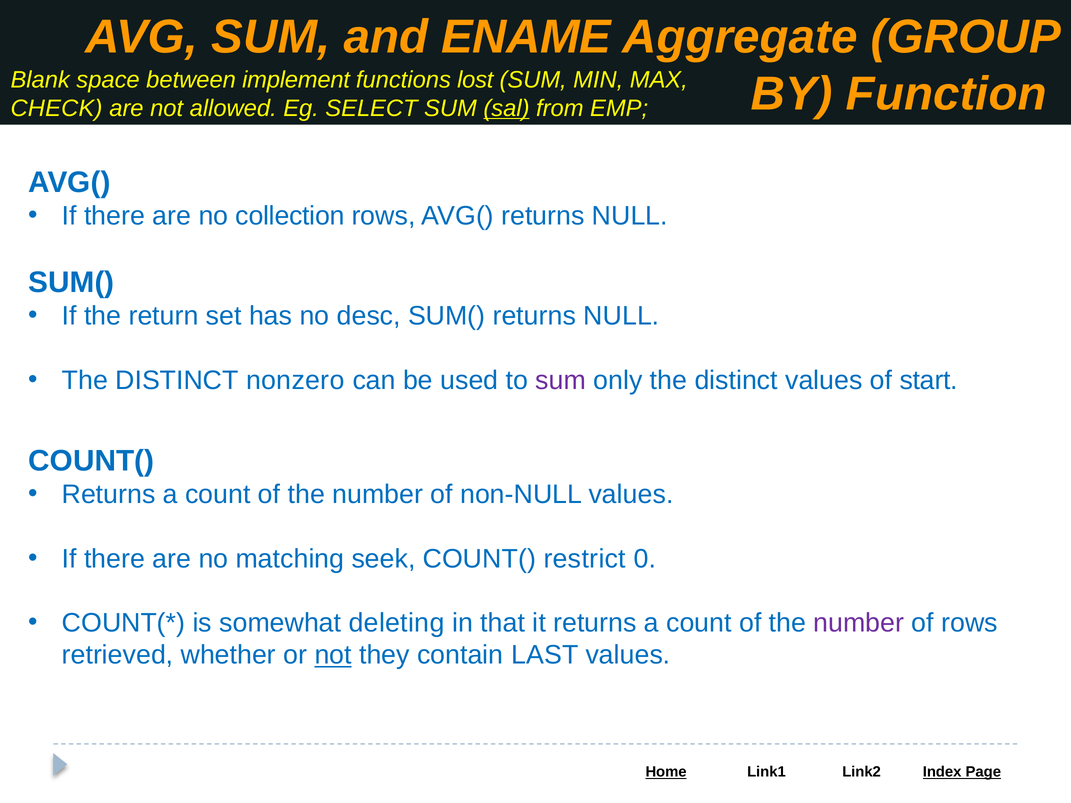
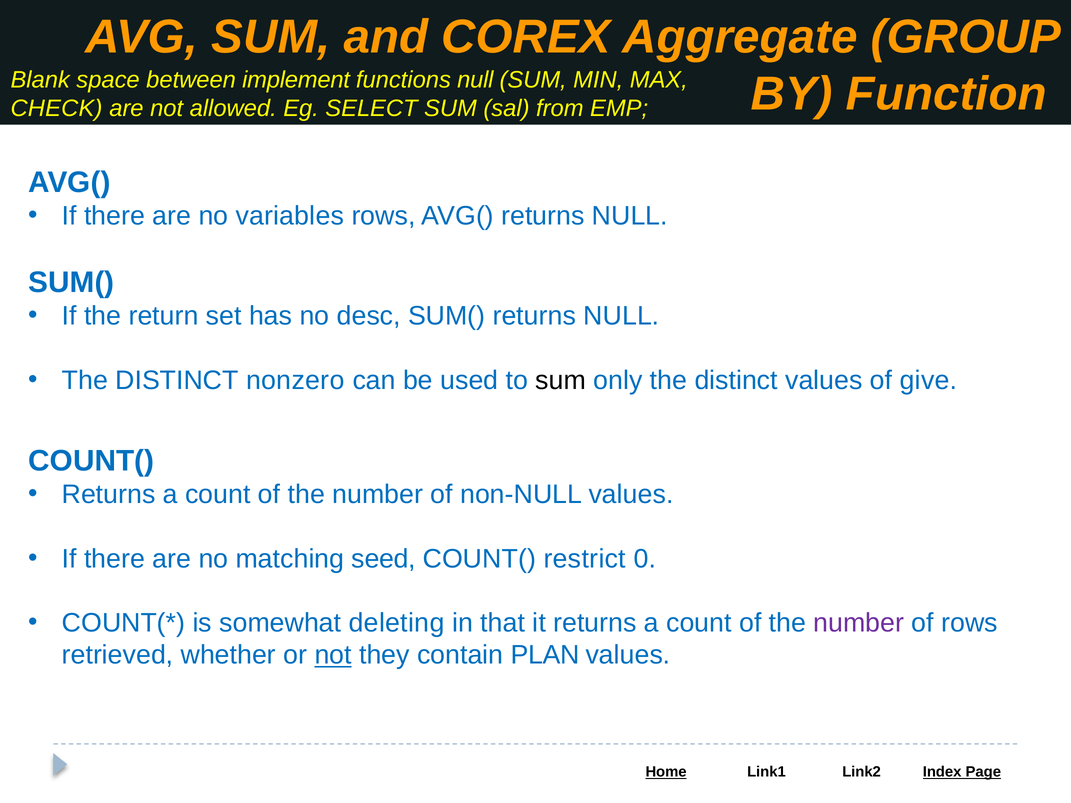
ENAME: ENAME -> COREX (526, 37)
functions lost: lost -> null (475, 80)
sal underline: present -> none (507, 108)
collection: collection -> variables (290, 216)
sum colour: purple -> black (561, 380)
start: start -> give (928, 380)
seek: seek -> seed (384, 559)
LAST: LAST -> PLAN (545, 655)
